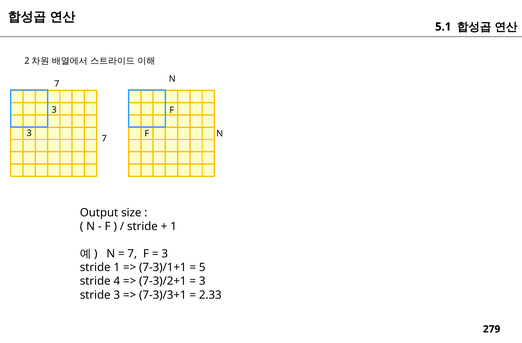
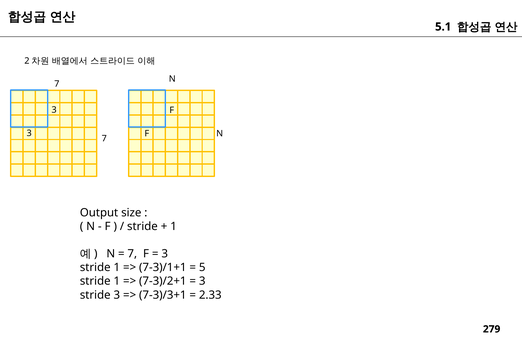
4: 4 -> 1 (117, 281)
